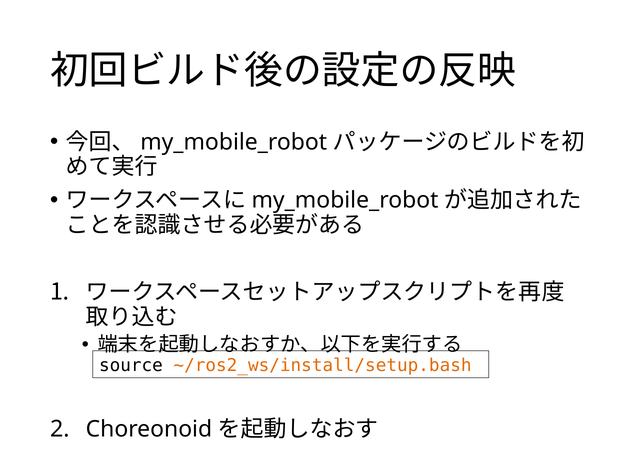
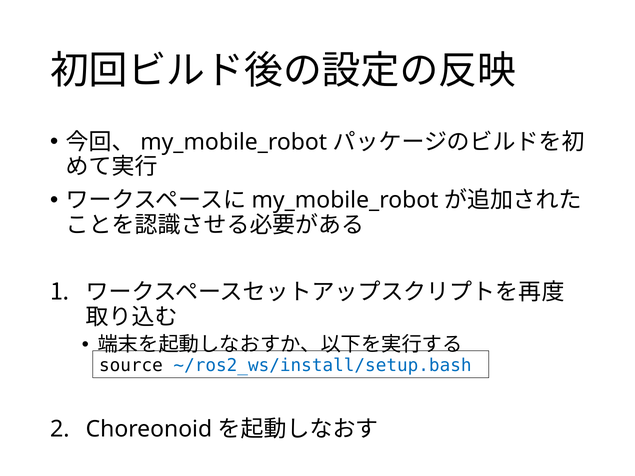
~/ros2_ws/install/setup.bash colour: orange -> blue (323, 366)
